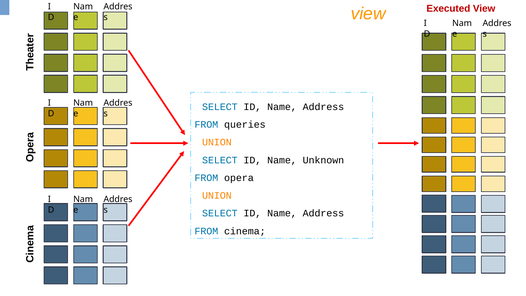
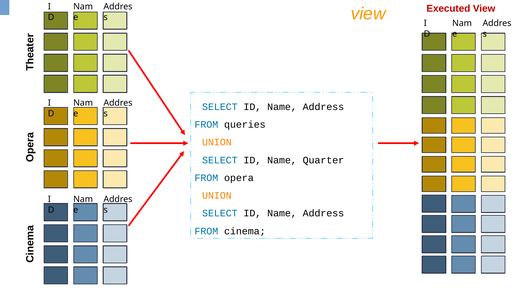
Unknown: Unknown -> Quarter (323, 160)
